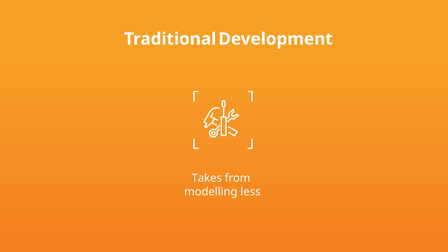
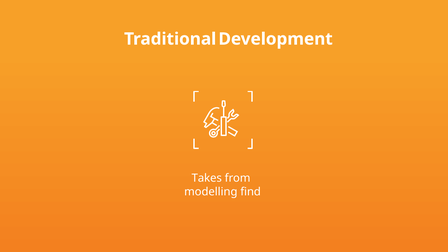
less: less -> find (251, 192)
